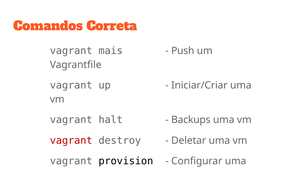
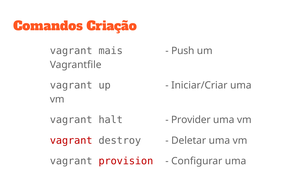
Correta: Correta -> Criação (112, 26)
Backups: Backups -> Provider (191, 120)
provision colour: black -> red (126, 161)
